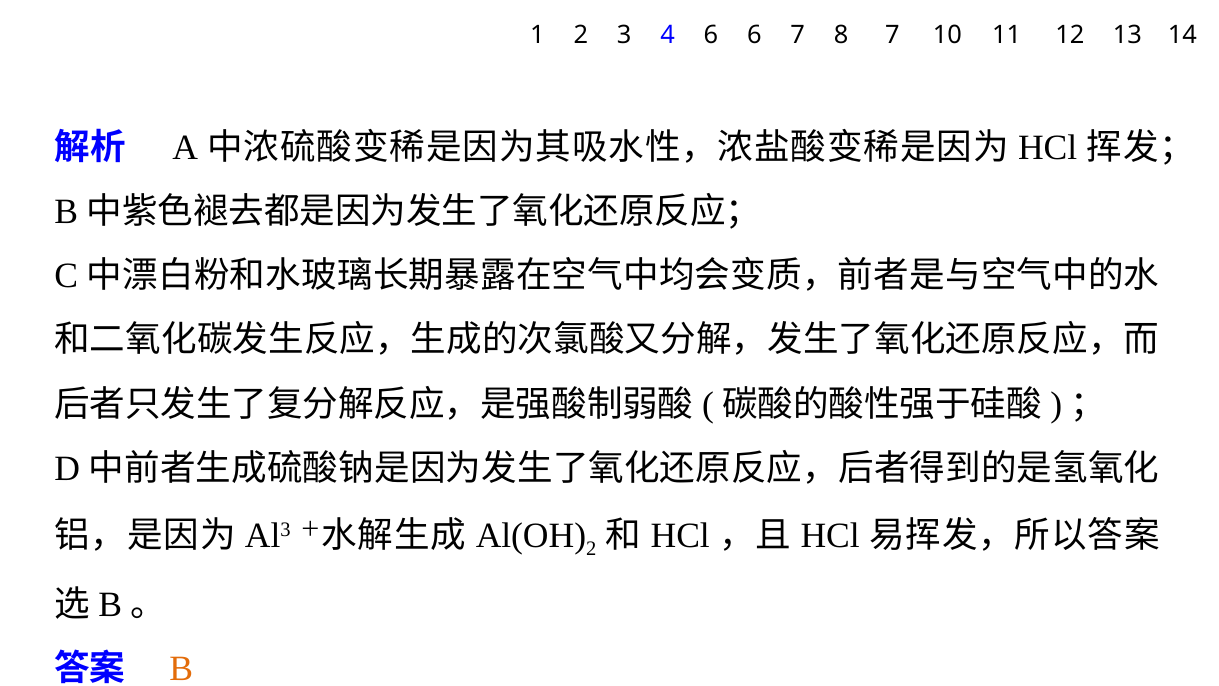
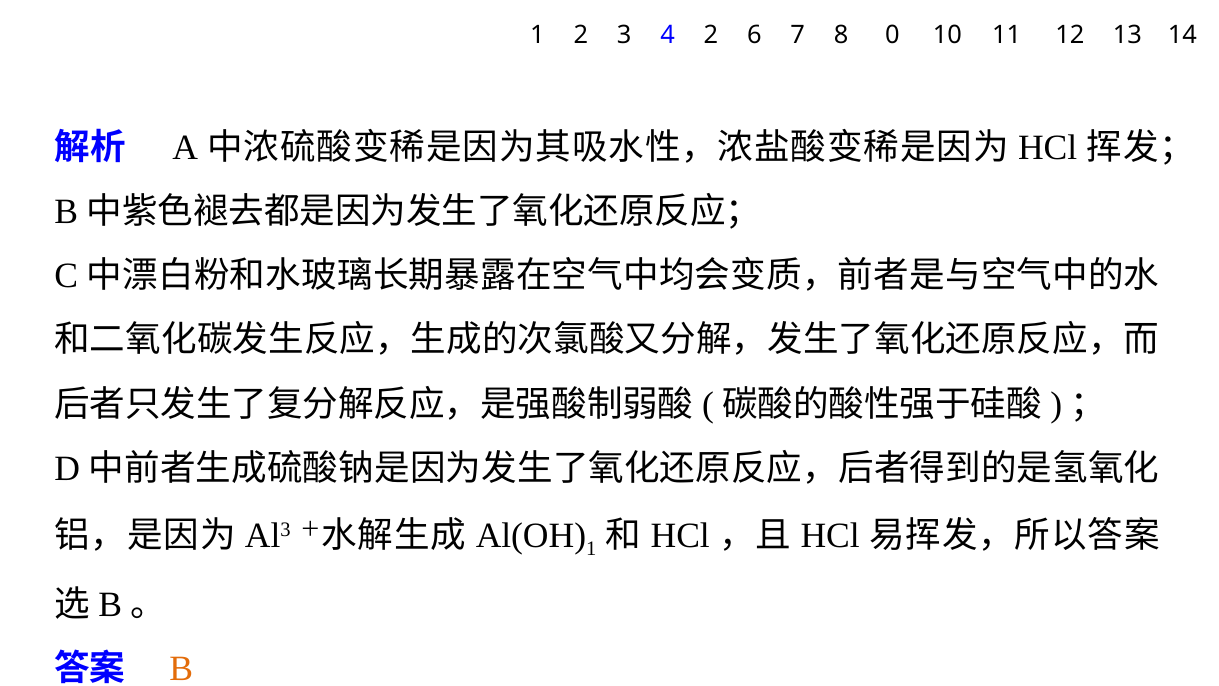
4 6: 6 -> 2 (711, 35)
8 7: 7 -> 0 (892, 35)
2: 2 -> 1 (591, 549)
